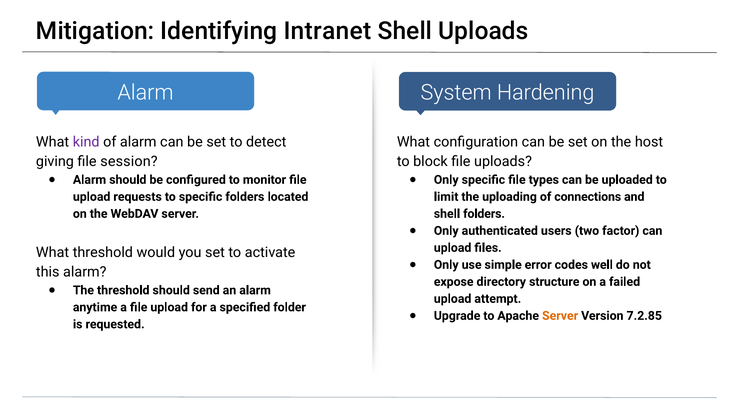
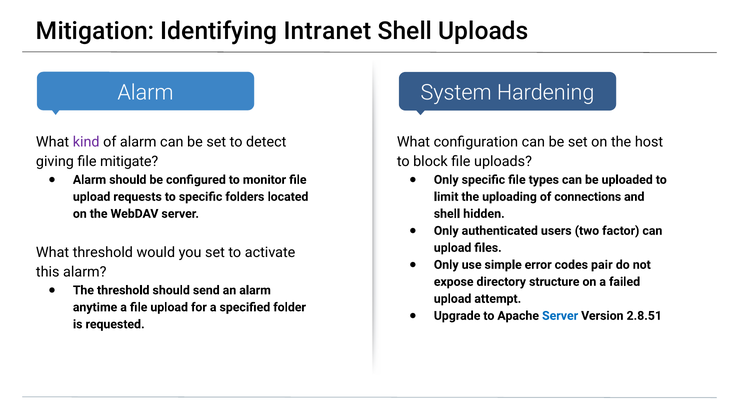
session: session -> mitigate (129, 162)
shell folders: folders -> hidden (484, 214)
well: well -> pair (602, 265)
Server colour: orange -> blue (560, 316)
7.2.85: 7.2.85 -> 2.8.51 (644, 316)
